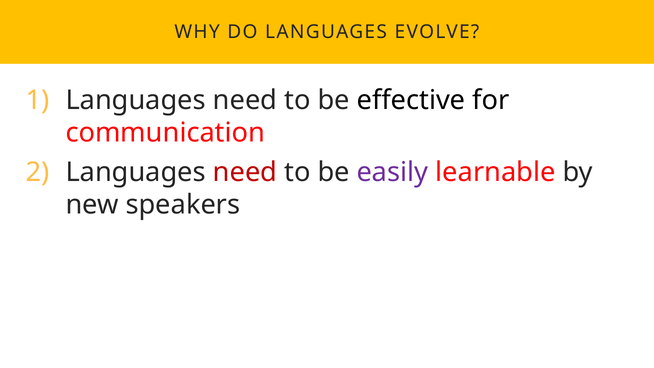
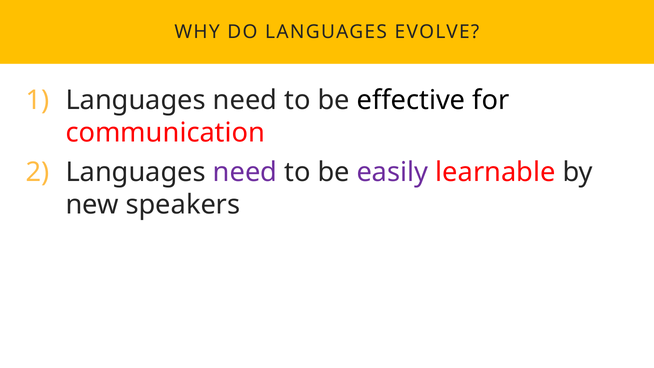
need colour: red -> purple (245, 172)
